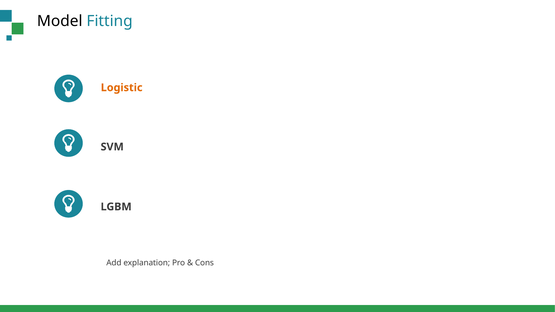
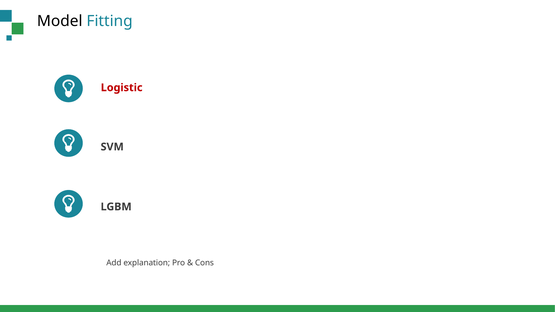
Logistic colour: orange -> red (122, 88)
